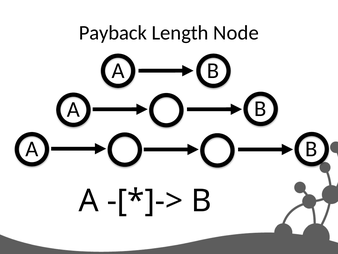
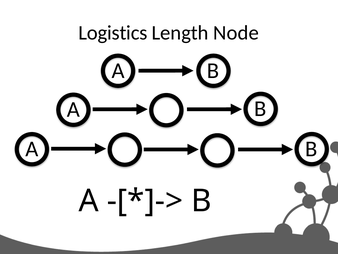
Payback: Payback -> Logistics (113, 33)
